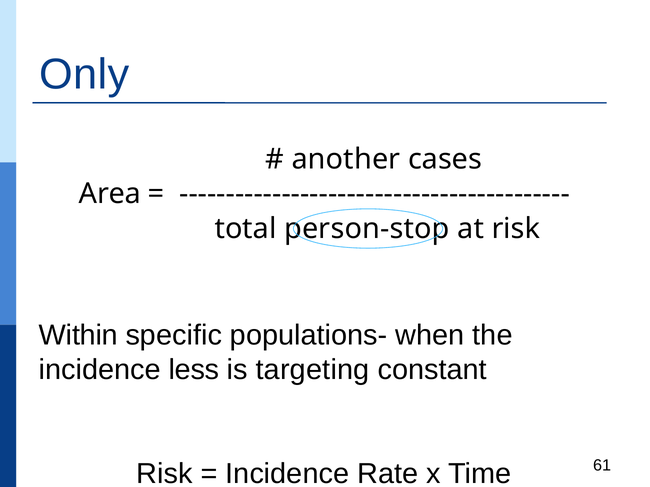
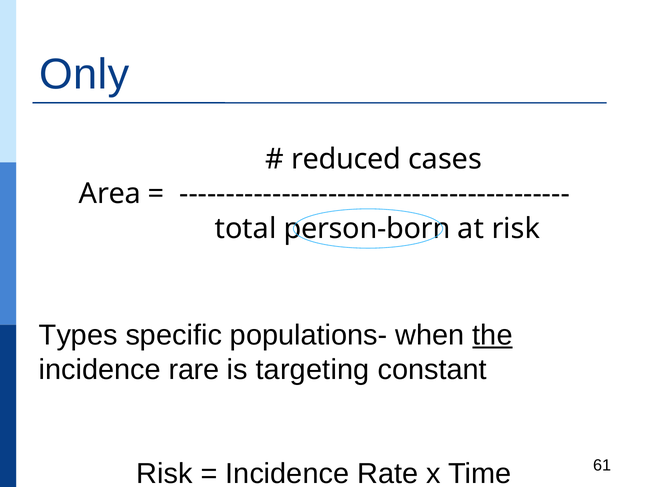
another: another -> reduced (346, 159)
person-stop: person-stop -> person-born (367, 229)
Within: Within -> Types (78, 336)
the underline: none -> present (493, 336)
less: less -> rare (194, 370)
